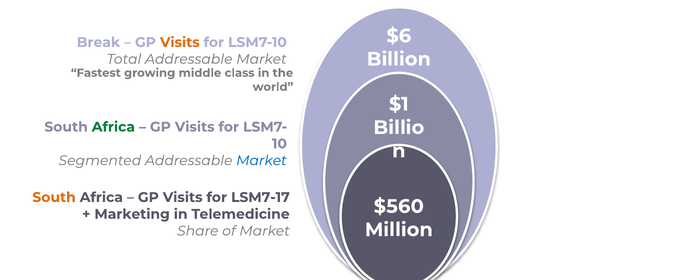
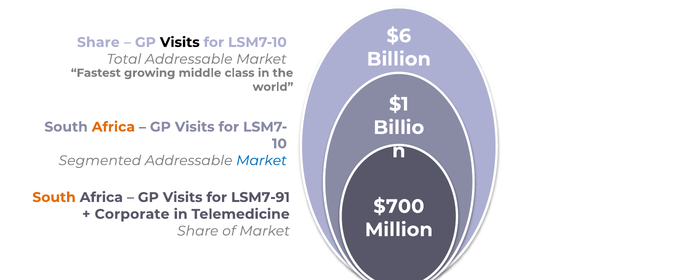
Break: Break -> Share (98, 42)
Visits colour: orange -> black (180, 42)
Africa colour: green -> orange (113, 127)
LSM7-17: LSM7-17 -> LSM7-91 (260, 197)
$560: $560 -> $700 (399, 206)
Marketing: Marketing -> Corporate (132, 214)
